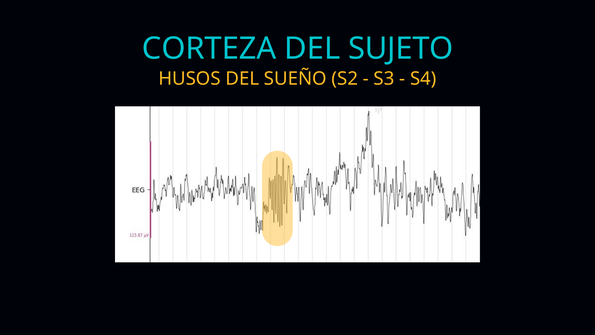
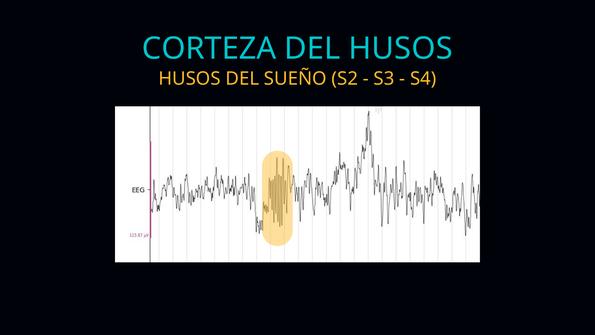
DEL SUJETO: SUJETO -> HUSOS (401, 49)
